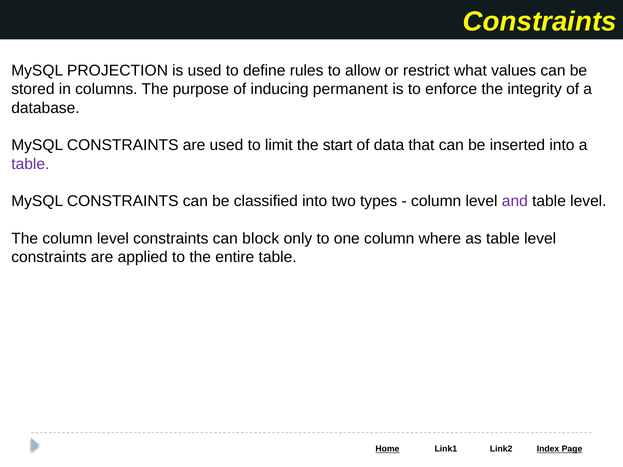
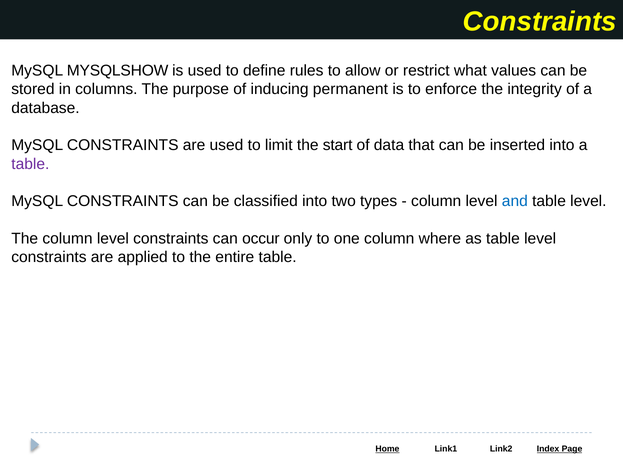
PROJECTION: PROJECTION -> MYSQLSHOW (118, 71)
and colour: purple -> blue (515, 201)
block: block -> occur (261, 239)
